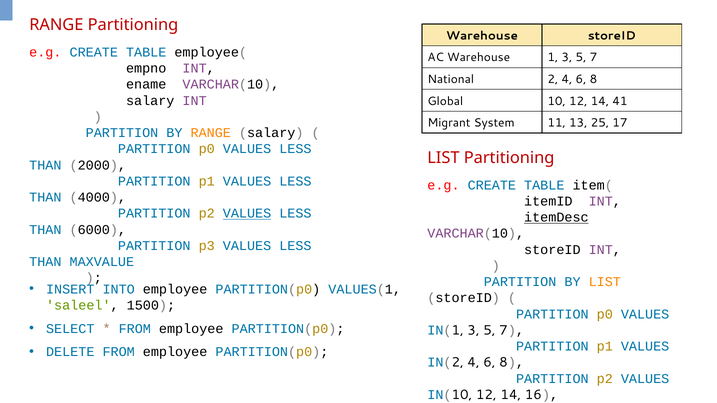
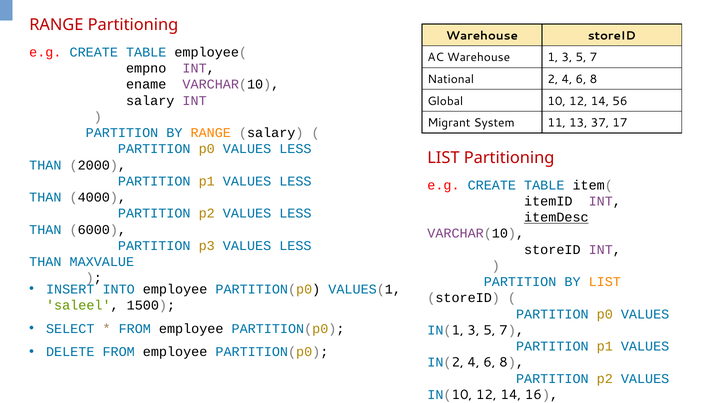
41: 41 -> 56 (620, 101)
25: 25 -> 37 (600, 123)
VALUES underline: present -> none (247, 214)
